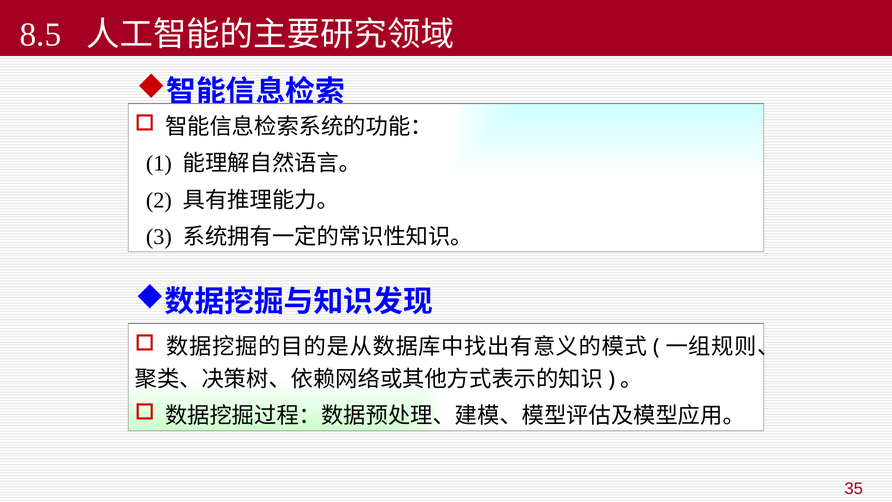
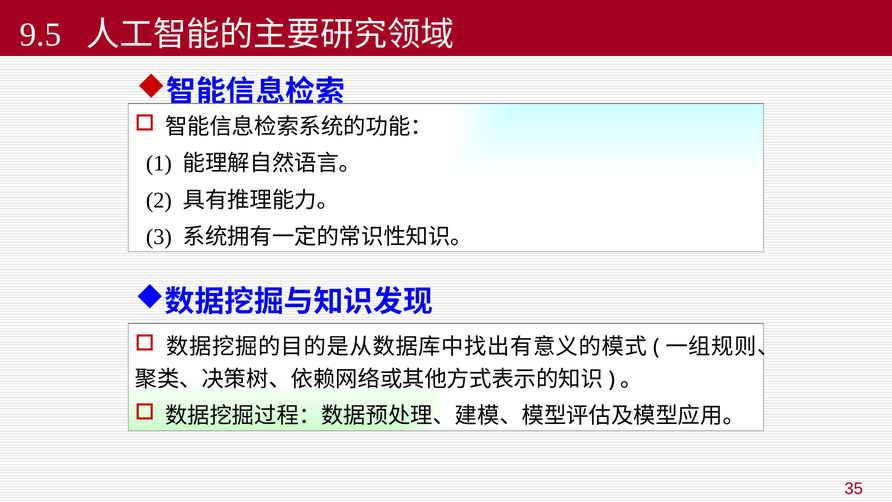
8.5: 8.5 -> 9.5 (40, 35)
